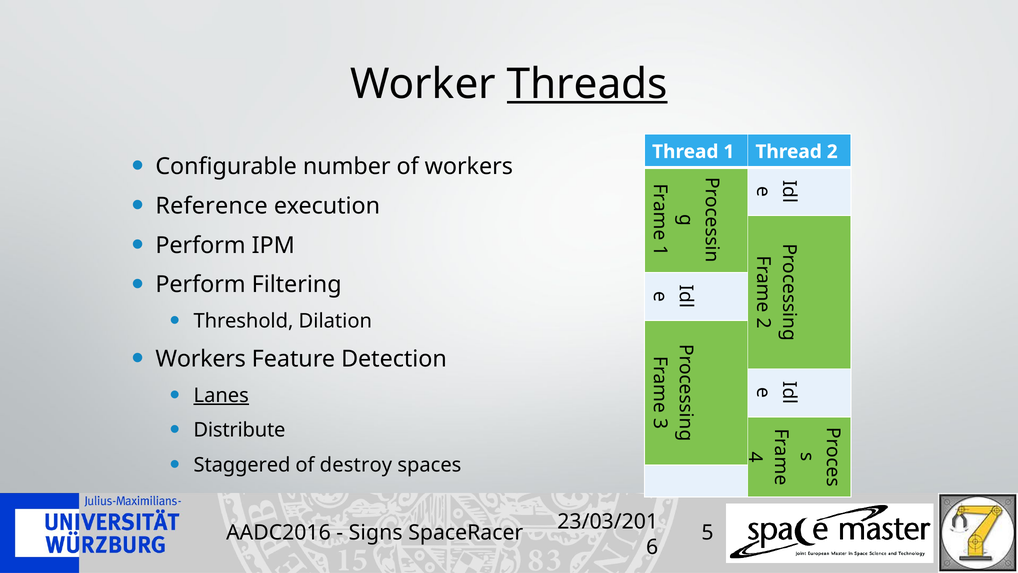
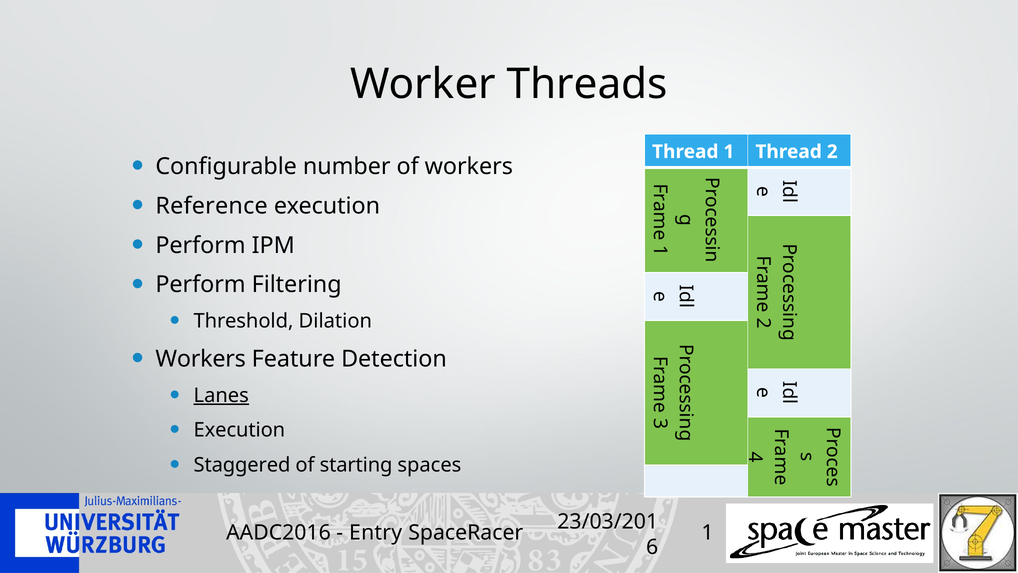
Threads underline: present -> none (587, 84)
Distribute: Distribute -> Execution (239, 430)
destroy: destroy -> starting (356, 465)
Signs: Signs -> Entry (376, 532)
SpaceRacer 5: 5 -> 1 (708, 532)
